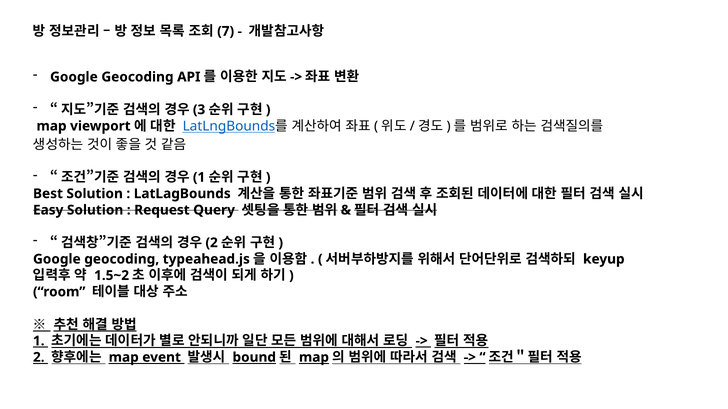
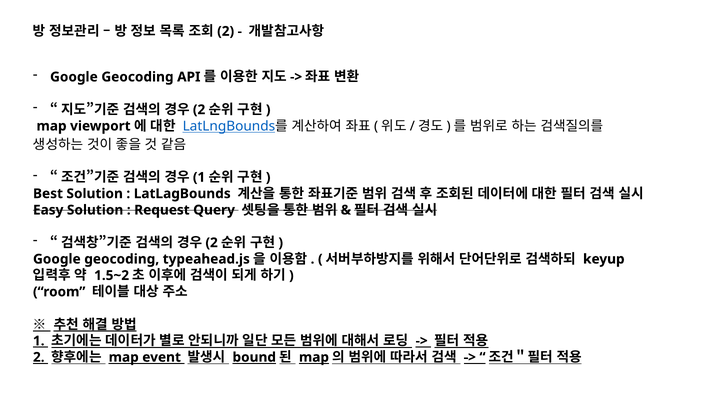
7: 7 -> 2 (226, 31)
3: 3 -> 2 (199, 110)
